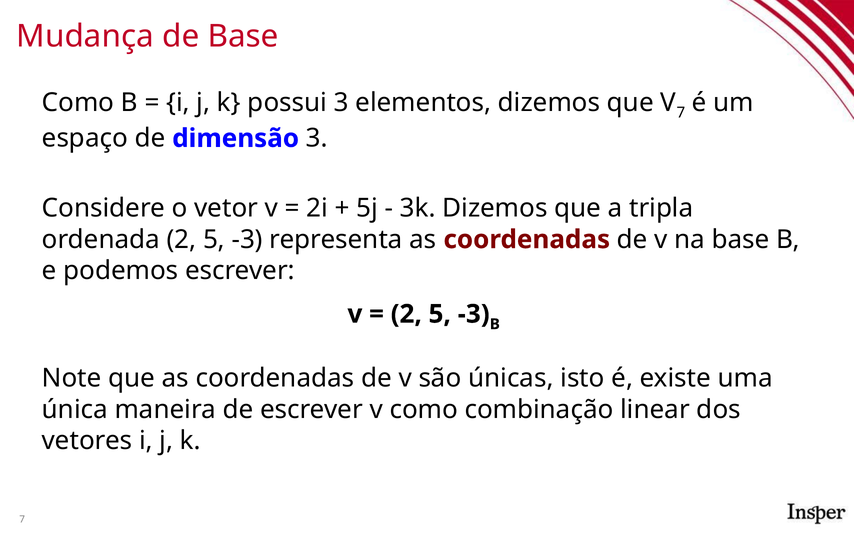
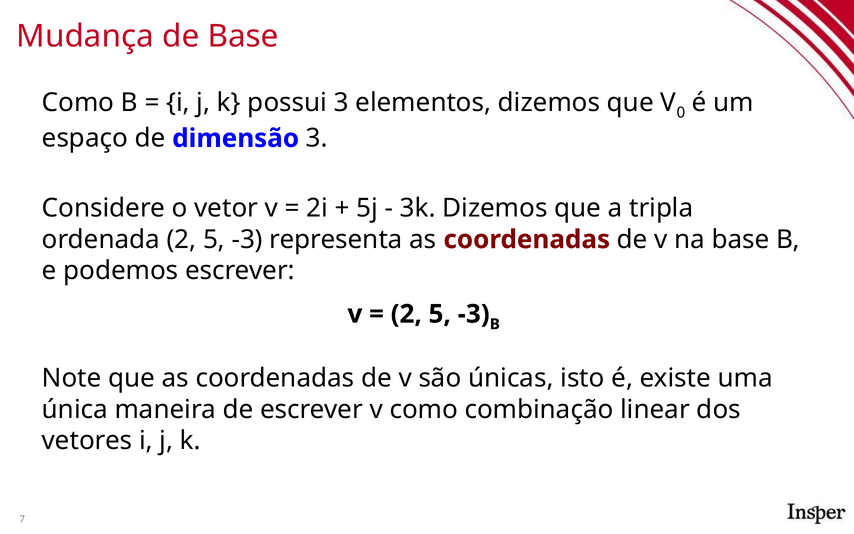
V 7: 7 -> 0 (681, 113)
